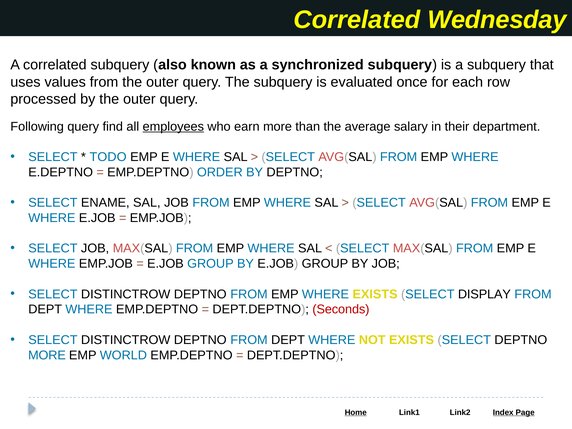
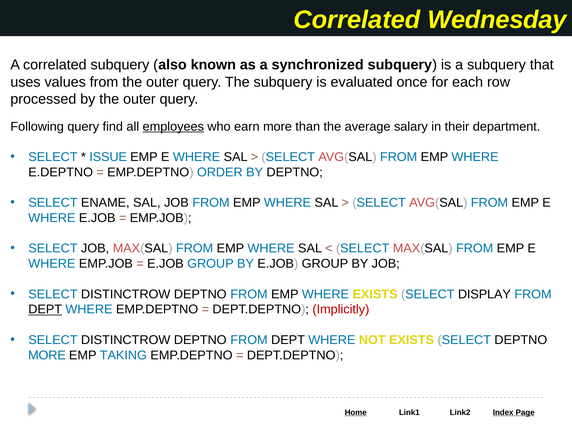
TODO: TODO -> ISSUE (108, 157)
DEPT underline: none -> present (45, 309)
Seconds: Seconds -> Implicitly (341, 309)
WORLD: WORLD -> TAKING (123, 355)
